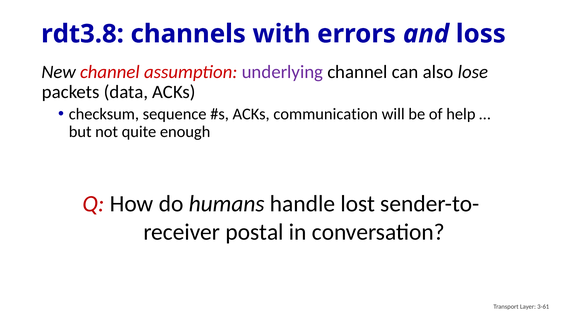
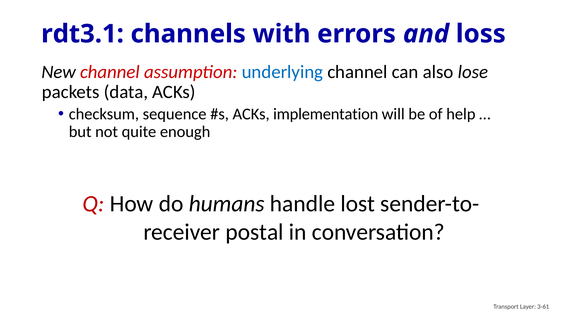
rdt3.8: rdt3.8 -> rdt3.1 (83, 34)
underlying colour: purple -> blue (282, 72)
communication: communication -> implementation (326, 114)
